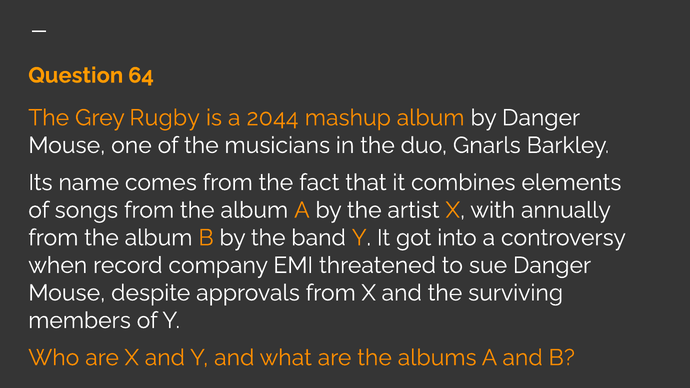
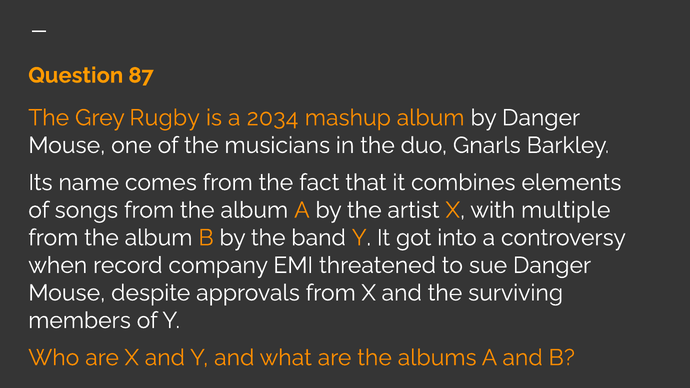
64: 64 -> 87 (141, 75)
2044: 2044 -> 2034 (273, 118)
annually: annually -> multiple (566, 210)
